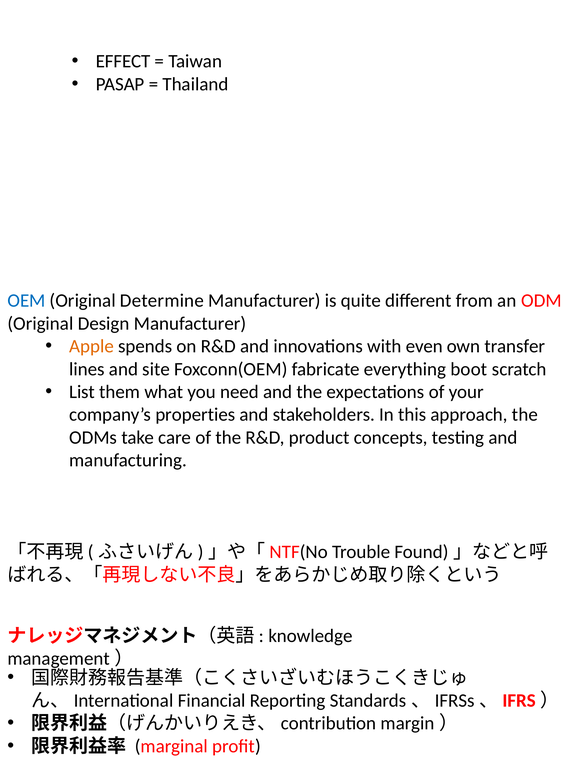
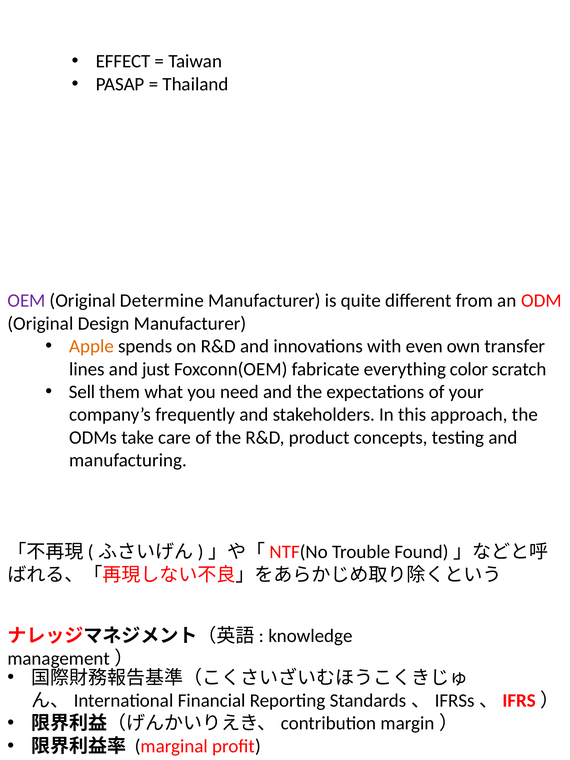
OEM colour: blue -> purple (26, 301)
site: site -> just (156, 369)
boot: boot -> color (469, 369)
List: List -> Sell (82, 392)
properties: properties -> frequently (195, 415)
